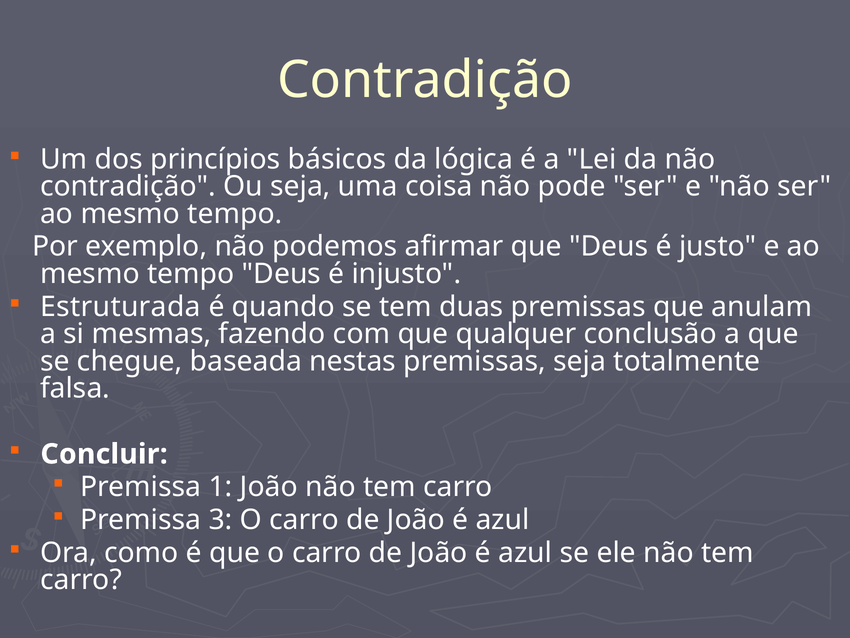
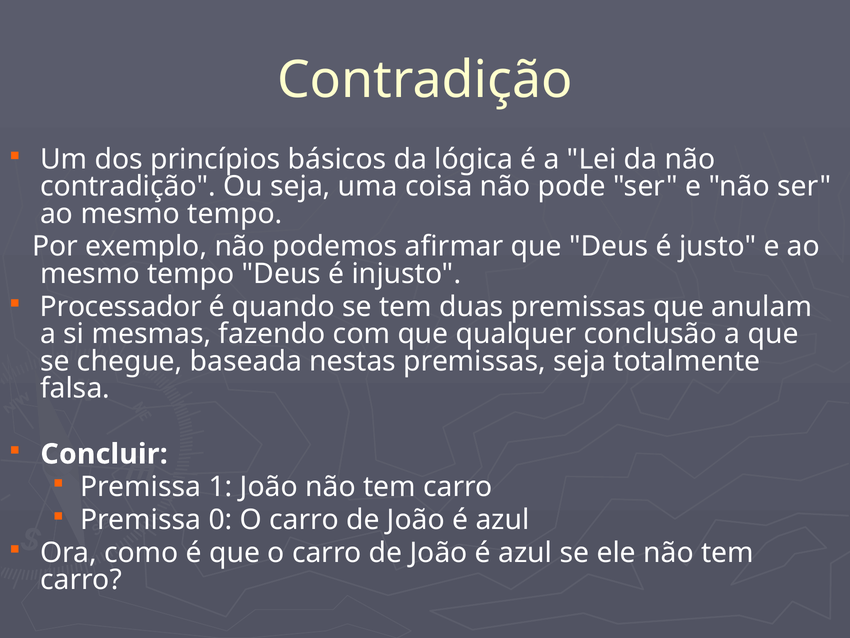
Estruturada: Estruturada -> Processador (121, 306)
3: 3 -> 0 (221, 520)
